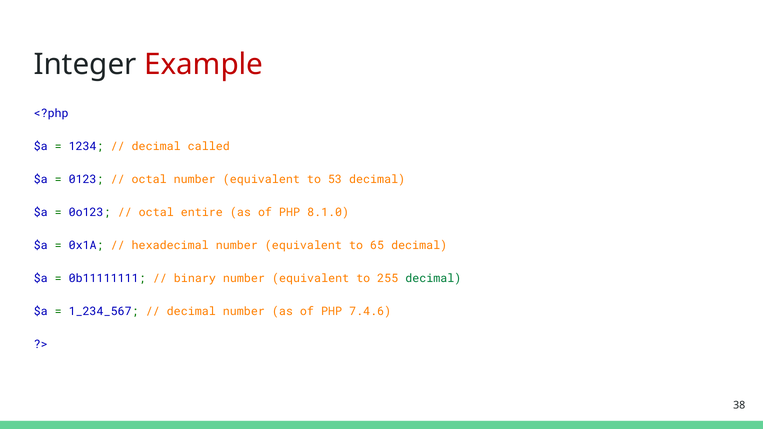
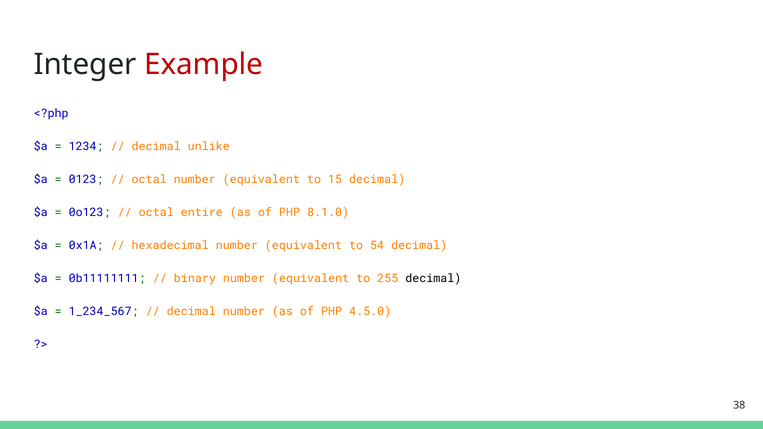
called: called -> unlike (209, 147)
53: 53 -> 15 (335, 180)
65: 65 -> 54 (377, 246)
decimal colour: green -> black (433, 279)
7.4.6: 7.4.6 -> 4.5.0 (370, 312)
